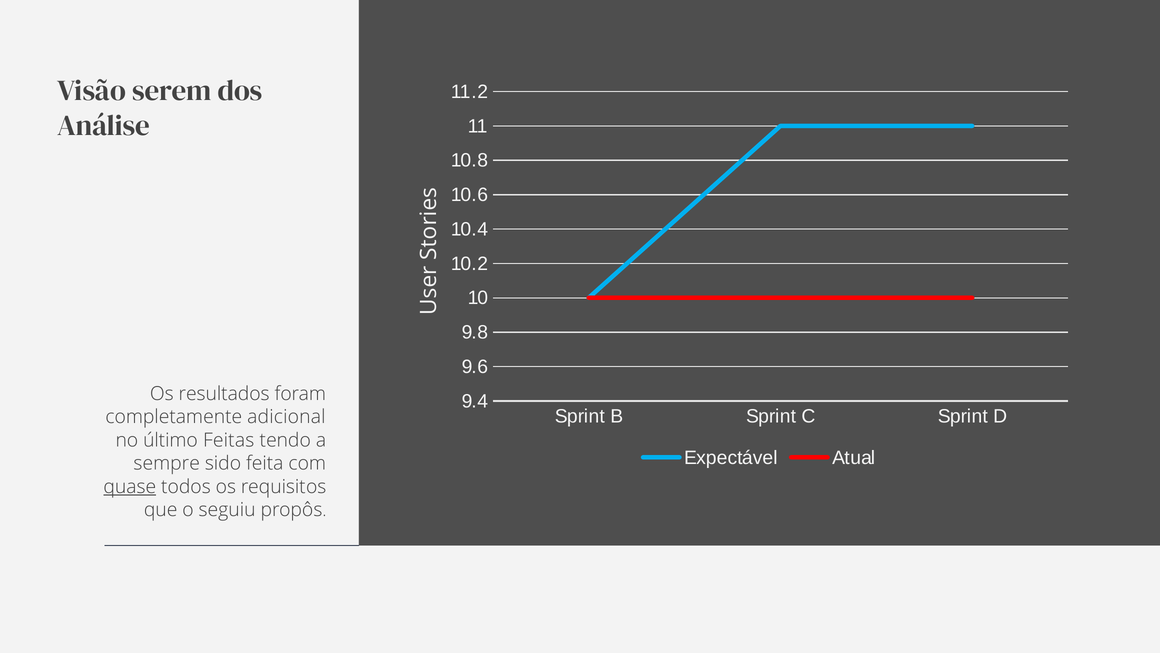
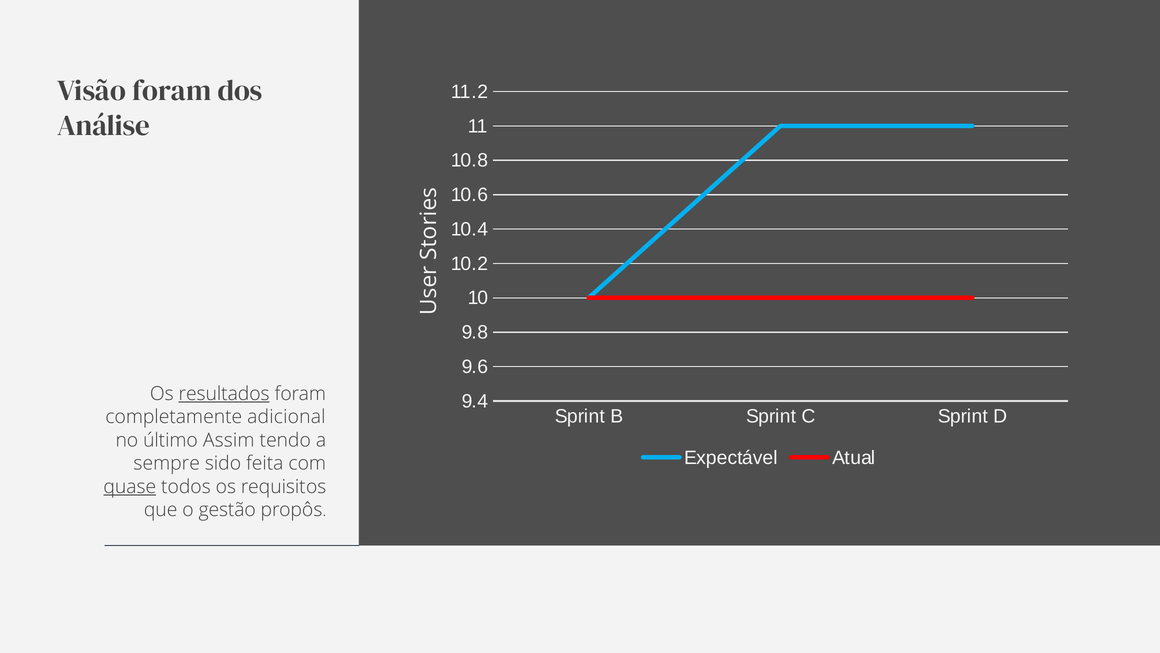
Visão serem: serem -> foram (172, 91)
resultados underline: none -> present (224, 394)
Feitas: Feitas -> Assim (229, 440)
seguiu: seguiu -> gestão (227, 510)
